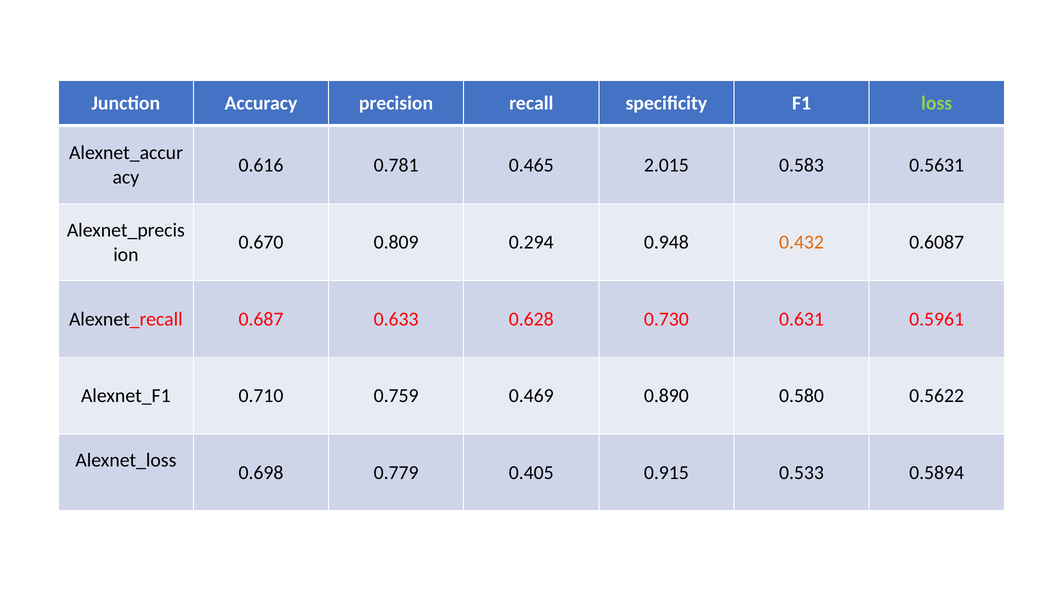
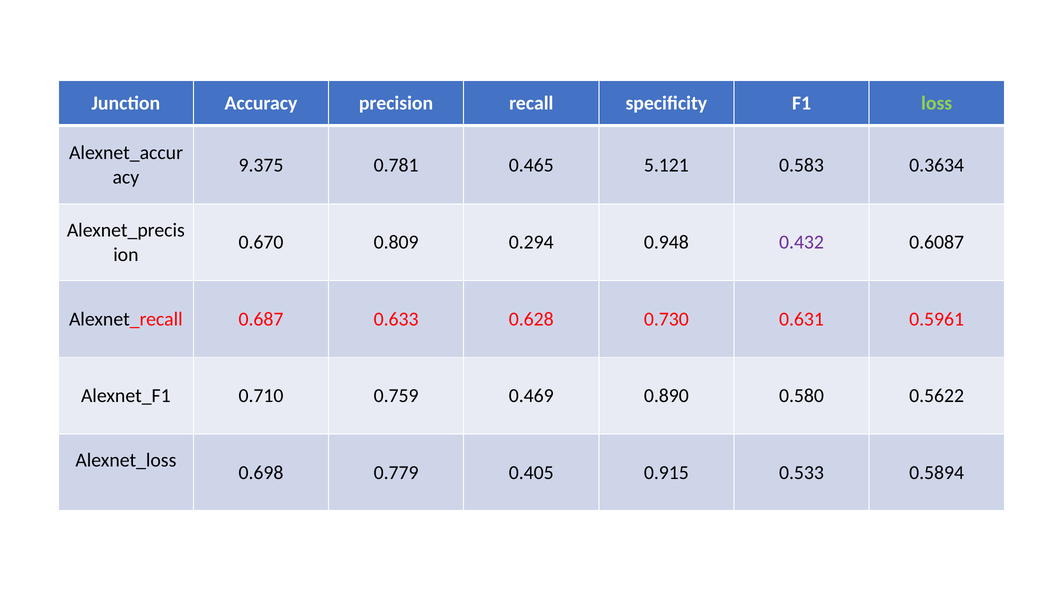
0.616: 0.616 -> 9.375 (261, 165)
2.015: 2.015 -> 5.121 (666, 165)
0.5631: 0.5631 -> 0.3634 (937, 165)
0.432 colour: orange -> purple (802, 242)
